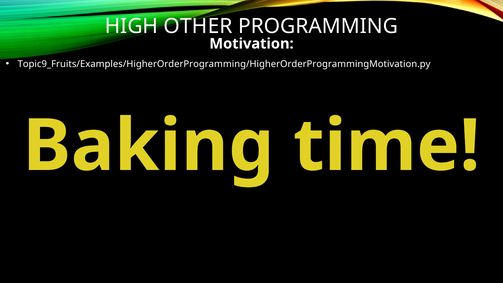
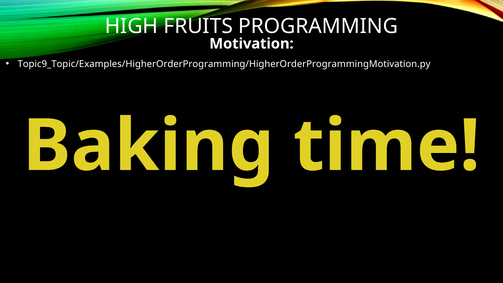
OTHER: OTHER -> FRUITS (198, 26)
Topic9_Fruits/Examples/HigherOrderProgramming/HigherOrderProgrammingMotivation.py: Topic9_Fruits/Examples/HigherOrderProgramming/HigherOrderProgrammingMotivation.py -> Topic9_Topic/Examples/HigherOrderProgramming/HigherOrderProgrammingMotivation.py (224, 64)
